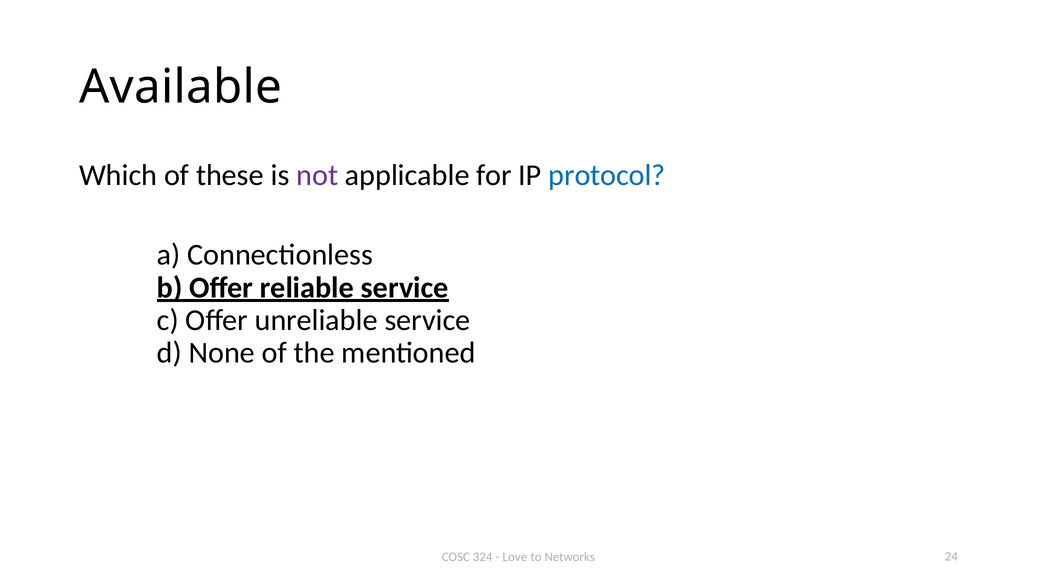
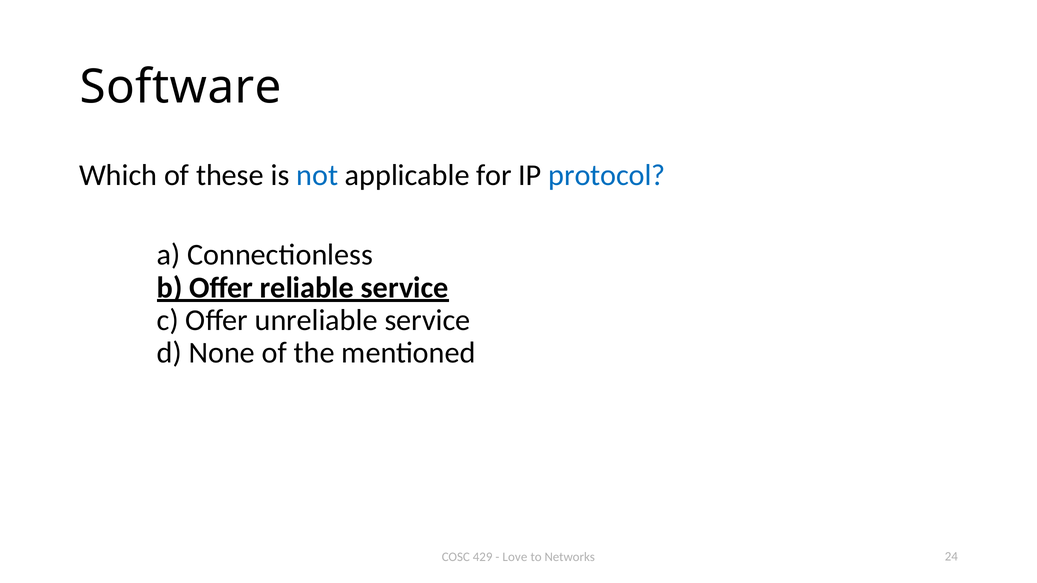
Available: Available -> Software (181, 87)
not colour: purple -> blue (317, 175)
324: 324 -> 429 (483, 557)
